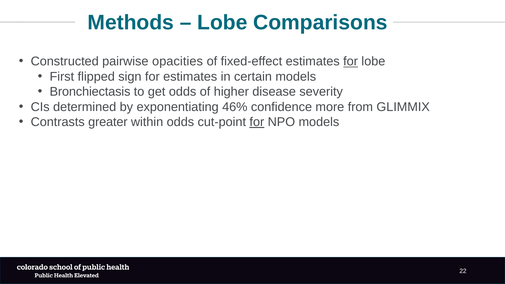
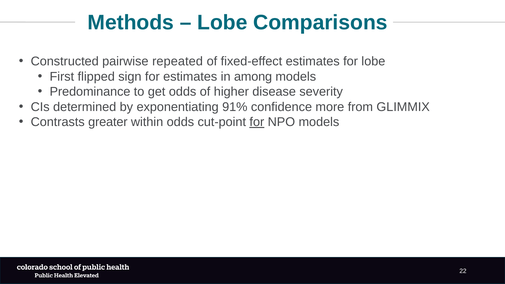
opacities: opacities -> repeated (178, 62)
for underline: present -> none (351, 62)
certain: certain -> among (253, 77)
Bronchiectasis: Bronchiectasis -> Predominance (90, 92)
46%: 46% -> 91% (235, 107)
